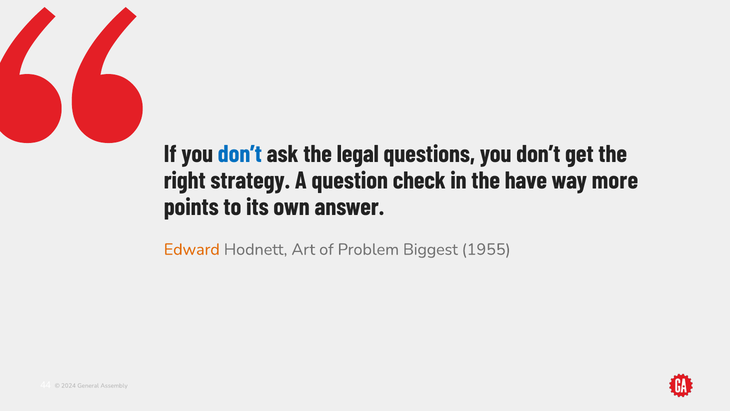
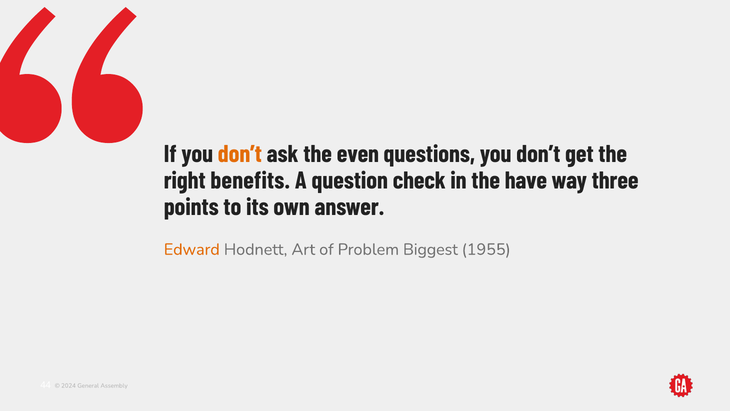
don’t colour: blue -> orange (240, 154)
legal: legal -> even (358, 154)
strategy: strategy -> benefits (250, 181)
more: more -> three (615, 181)
